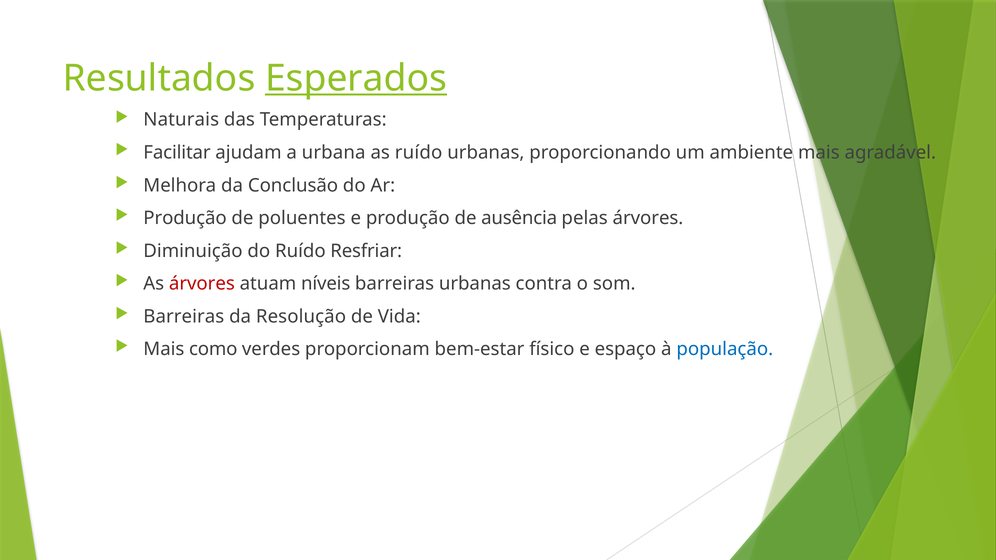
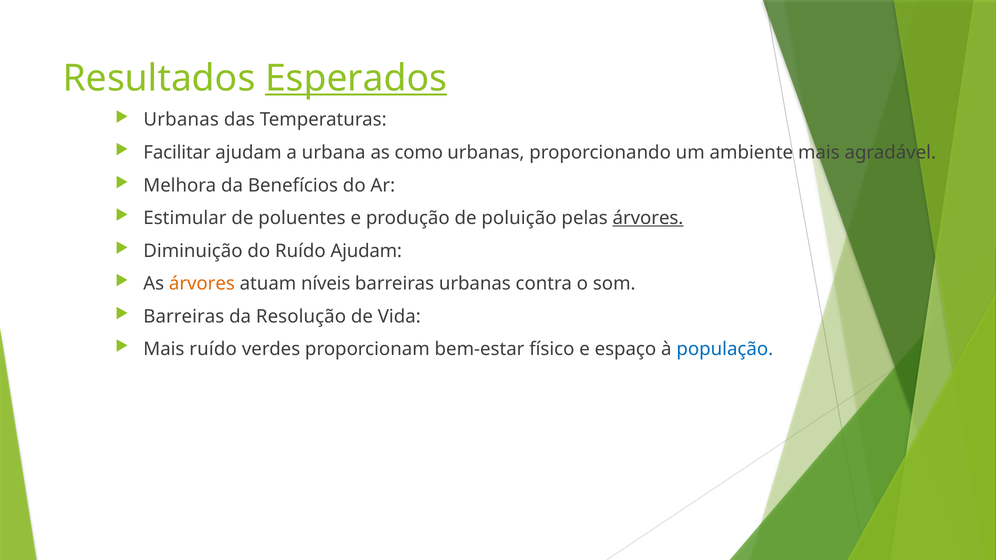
Naturais: Naturais -> Urbanas (181, 120)
as ruído: ruído -> como (419, 153)
Conclusão: Conclusão -> Benefícios (293, 185)
Produção: Produção -> Estimular (185, 218)
ausência: ausência -> poluição (519, 218)
árvores underline: none -> present (648, 218)
Ruído Resfriar: Resfriar -> Ajudam (366, 251)
árvores colour: red -> orange (202, 284)
Mais como: como -> ruído (213, 349)
